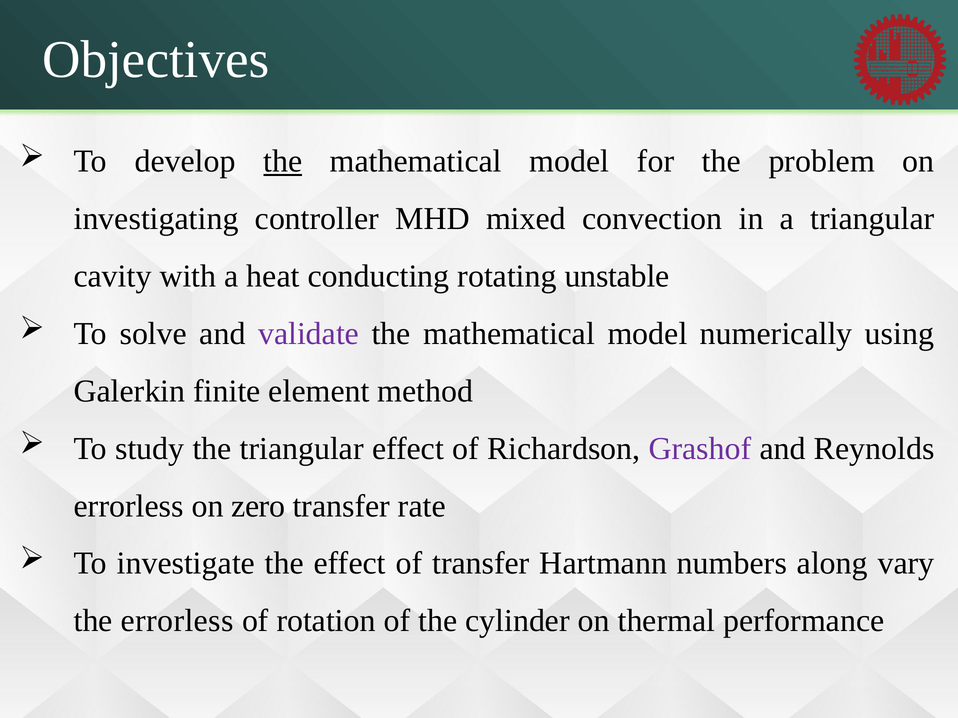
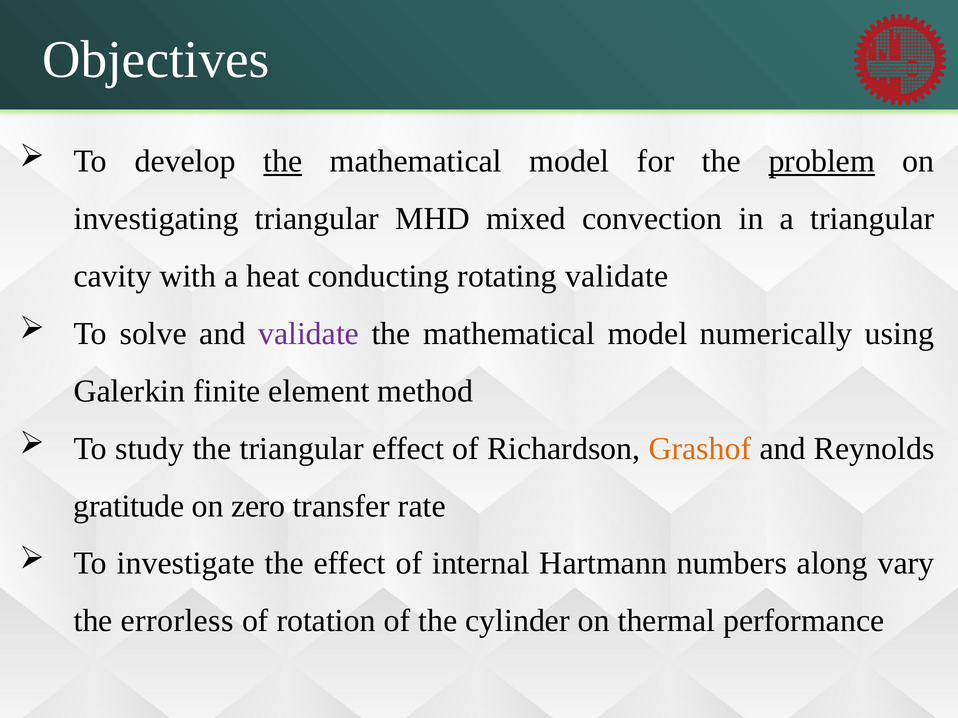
problem underline: none -> present (822, 161)
investigating controller: controller -> triangular (317, 219)
rotating unstable: unstable -> validate (617, 276)
Grashof colour: purple -> orange (700, 449)
errorless: errorless -> gratitude (129, 506)
of transfer: transfer -> internal (481, 564)
